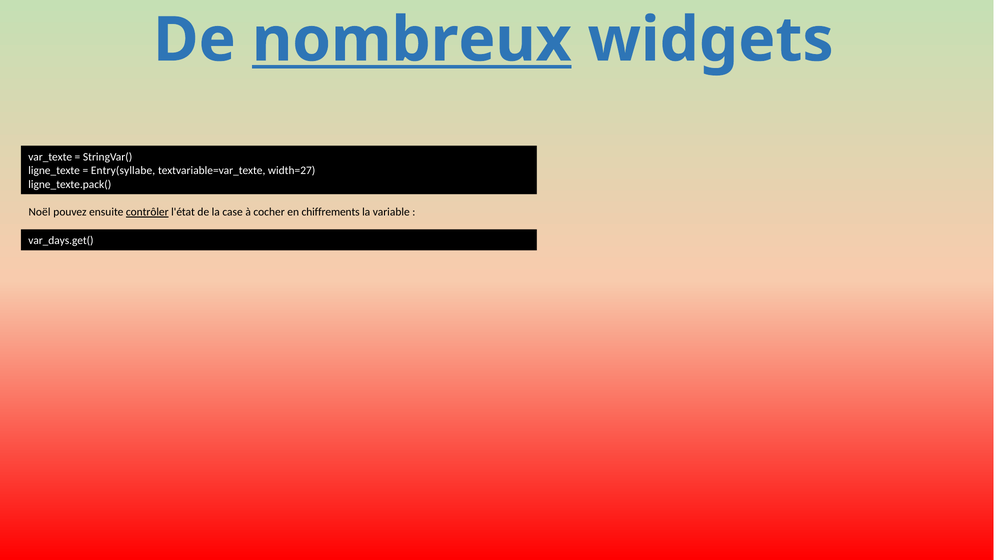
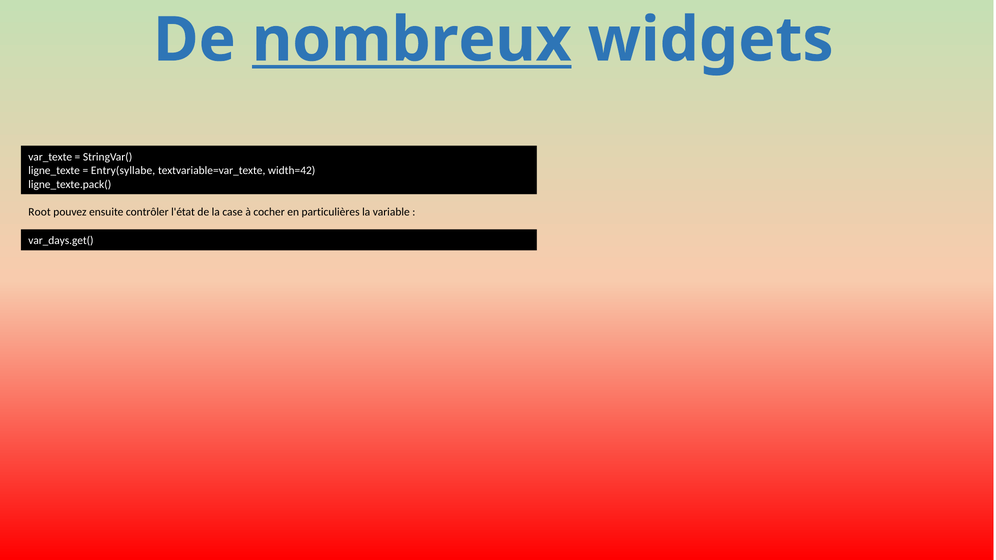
width=27: width=27 -> width=42 (292, 171)
Noël: Noël -> Root (40, 212)
contrôler underline: present -> none (147, 212)
chiffrements: chiffrements -> particulières (331, 212)
